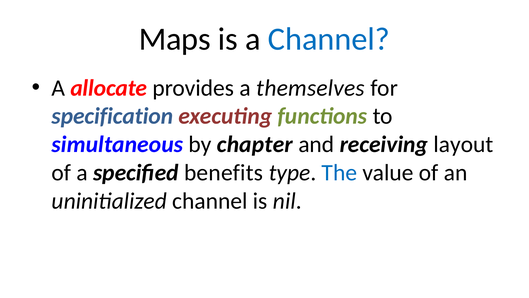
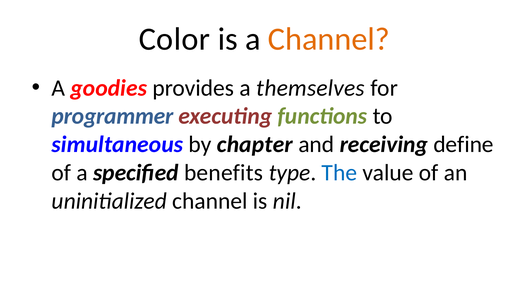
Maps: Maps -> Color (174, 39)
Channel colour: blue -> orange (329, 39)
allocate: allocate -> goodies (109, 88)
specification: specification -> programmer (112, 116)
layout: layout -> define (463, 144)
